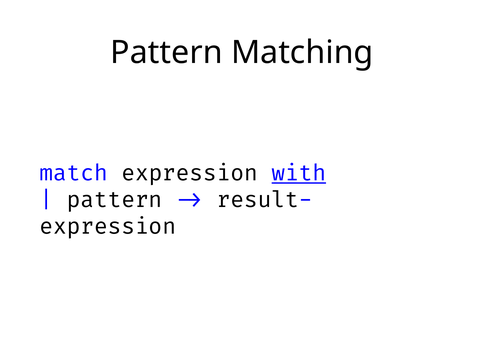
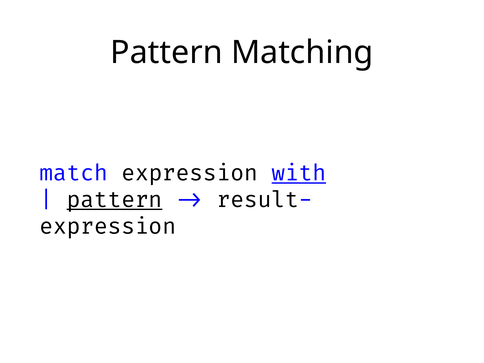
pattern underline: none -> present (115, 200)
